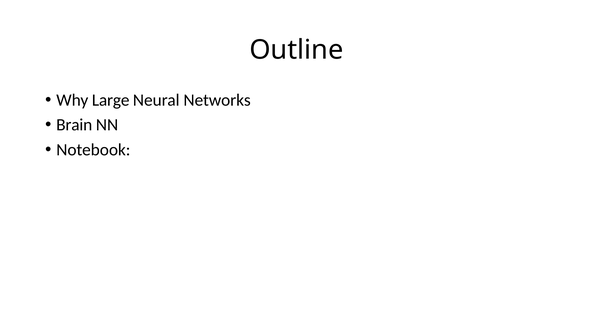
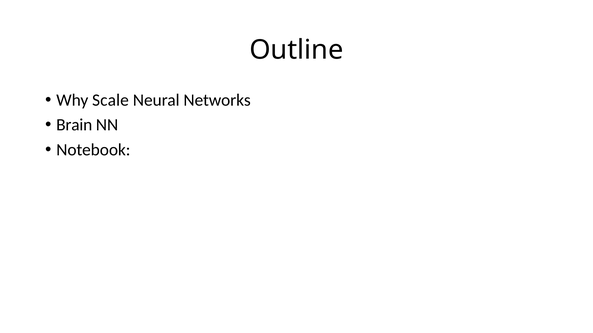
Large: Large -> Scale (110, 100)
